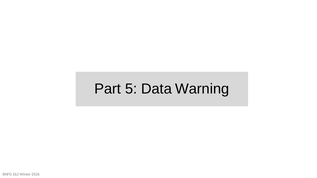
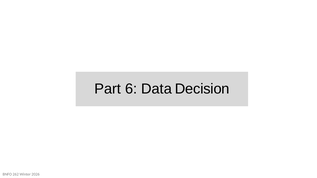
5: 5 -> 6 (131, 89)
Warning: Warning -> Decision (202, 89)
